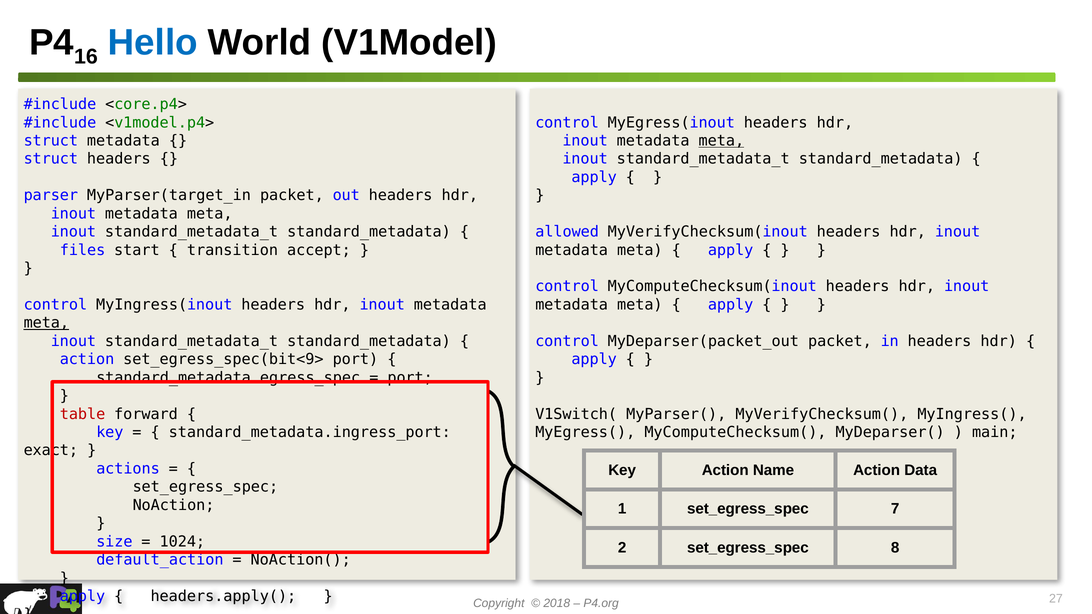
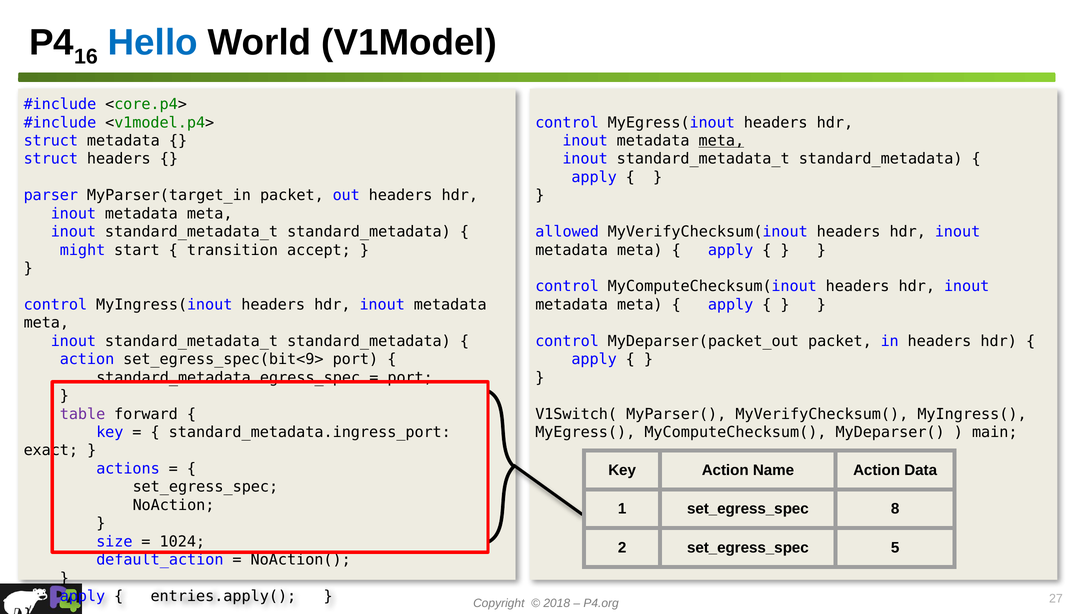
files: files -> might (83, 250)
meta underline: present -> none (46, 323)
table colour: red -> purple (83, 414)
7: 7 -> 8 (895, 509)
8: 8 -> 5 (895, 548)
headers.apply(: headers.apply( -> entries.apply( (223, 596)
